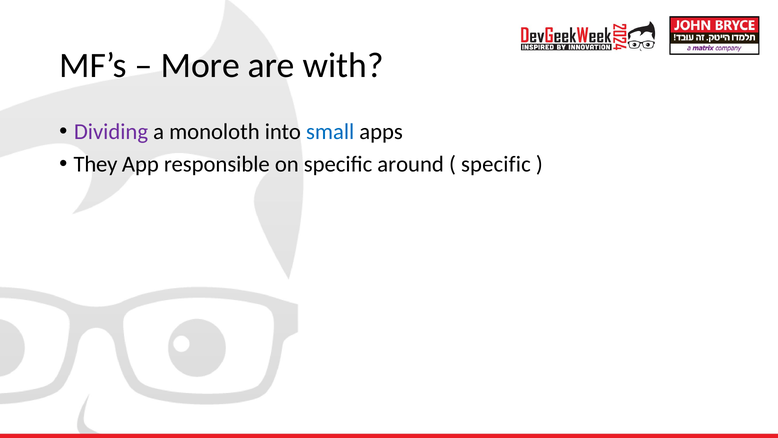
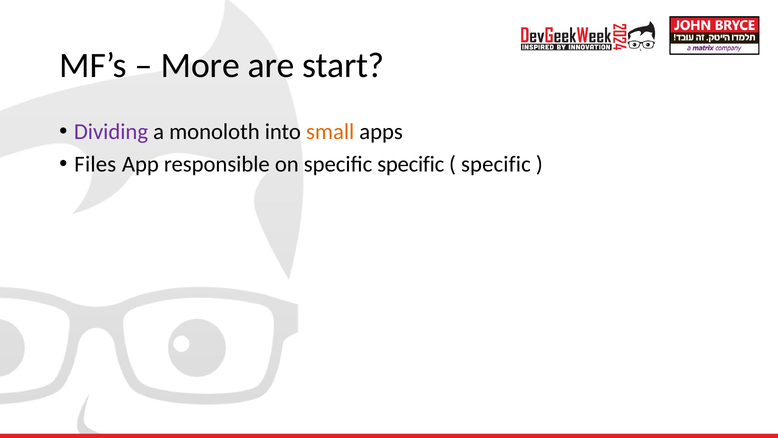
with: with -> start (343, 65)
small colour: blue -> orange (330, 132)
They: They -> Files (95, 164)
specific around: around -> specific (411, 164)
